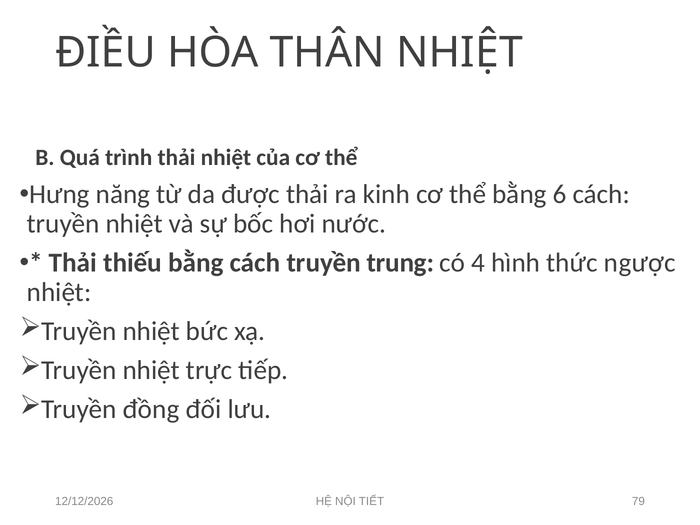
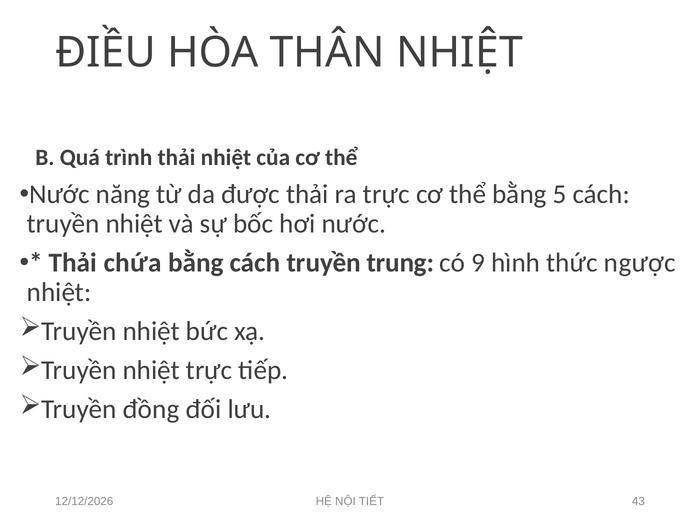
Hưng: Hưng -> Nước (60, 194)
ra kinh: kinh -> trực (386, 194)
6: 6 -> 5 (560, 194)
thiếu: thiếu -> chứa (133, 263)
4: 4 -> 9 (478, 263)
79: 79 -> 43 (638, 501)
